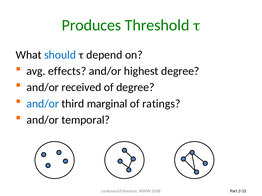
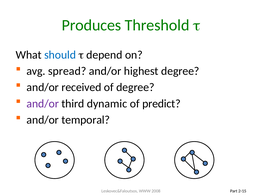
effects: effects -> spread (67, 71)
and/or colour: blue -> purple (43, 104)
marginal: marginal -> dynamic (107, 104)
ratings: ratings -> predict (161, 104)
